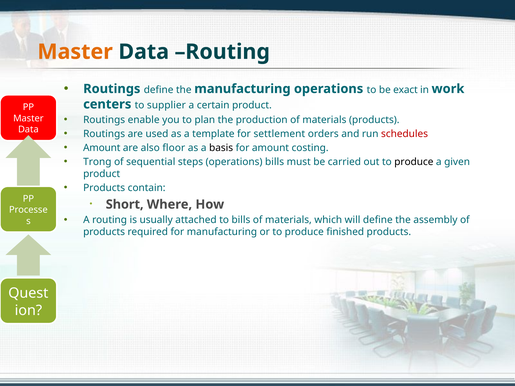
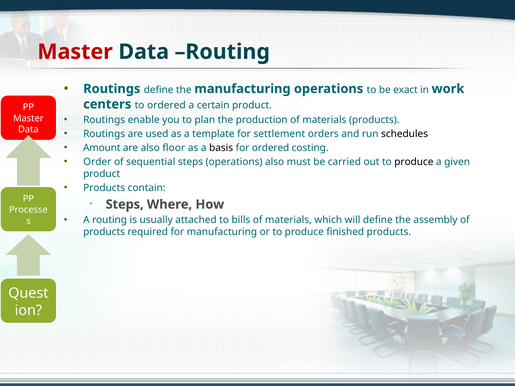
Master colour: orange -> red (75, 52)
to supplier: supplier -> ordered (166, 105)
schedules colour: red -> black (405, 134)
for amount: amount -> ordered (271, 148)
Trong: Trong -> Order (97, 162)
operations bills: bills -> also (275, 162)
Short: Short -> Steps (125, 205)
